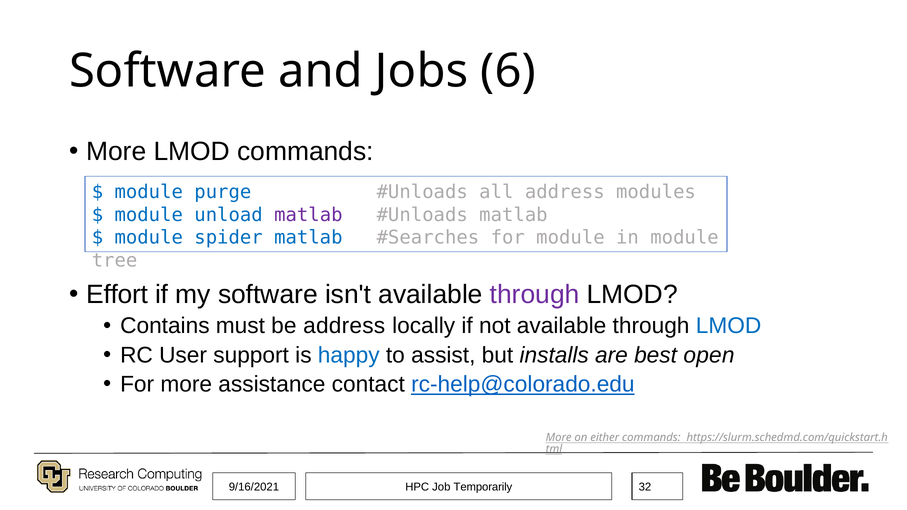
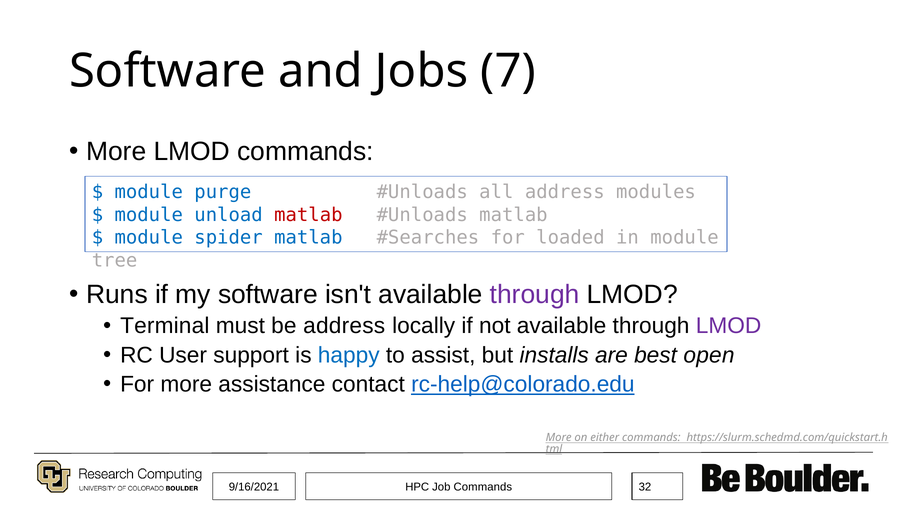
6: 6 -> 7 (508, 71)
matlab colour: purple -> red (308, 215)
for module: module -> loaded (570, 238)
Effort: Effort -> Runs (117, 295)
Contains: Contains -> Terminal (165, 326)
LMOD colour: blue -> purple (729, 326)
Job Temporarily: Temporarily -> Commands (483, 487)
